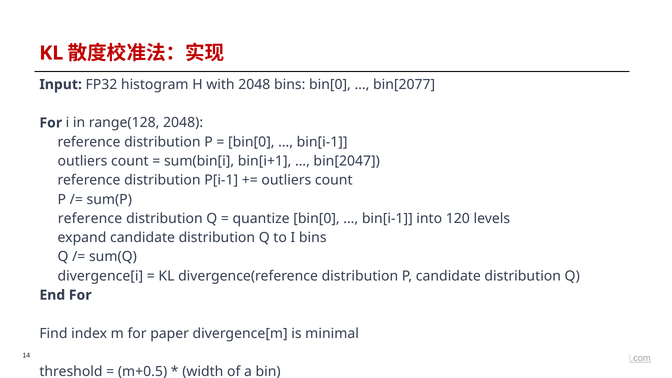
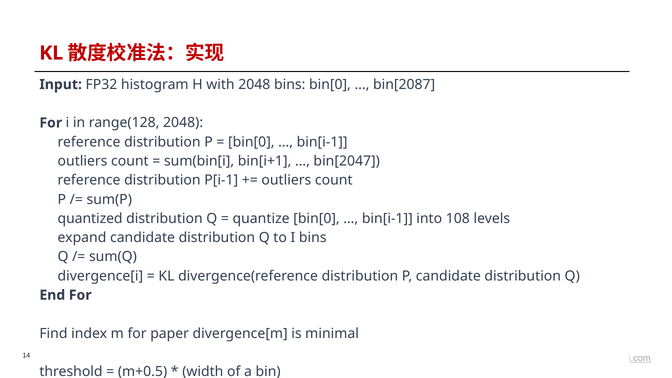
bin[2077: bin[2077 -> bin[2087 (404, 84)
reference: reference -> quantized (90, 218)
120: 120 -> 108 (458, 218)
